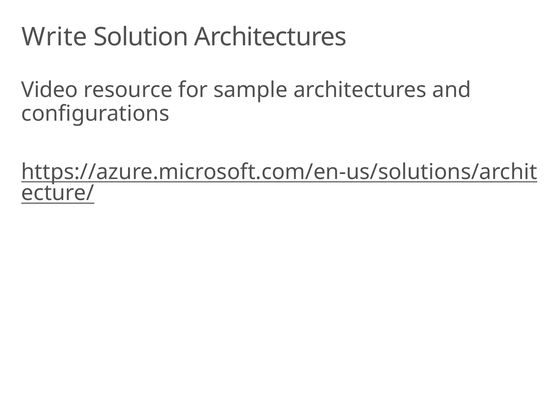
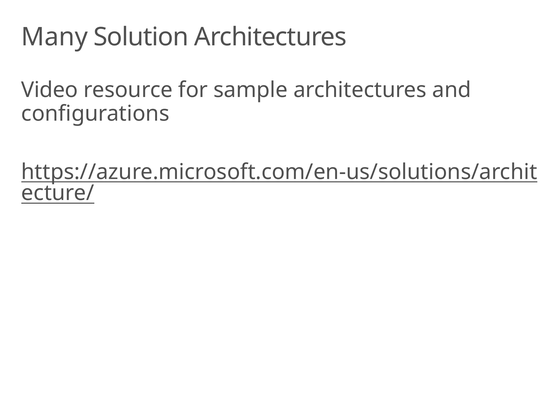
Write: Write -> Many (55, 37)
